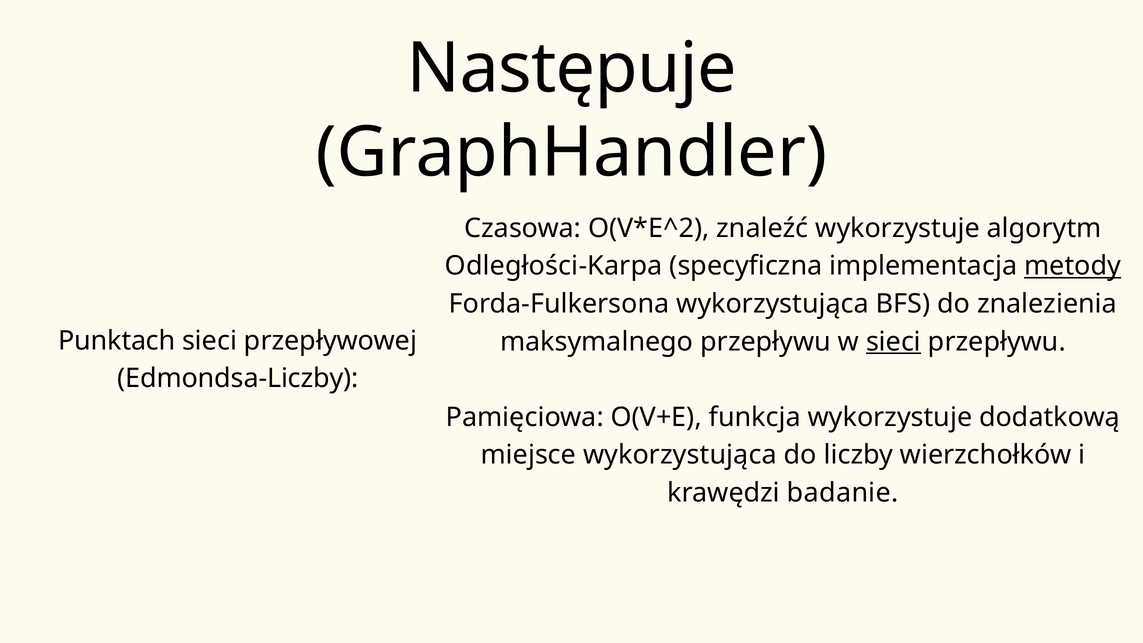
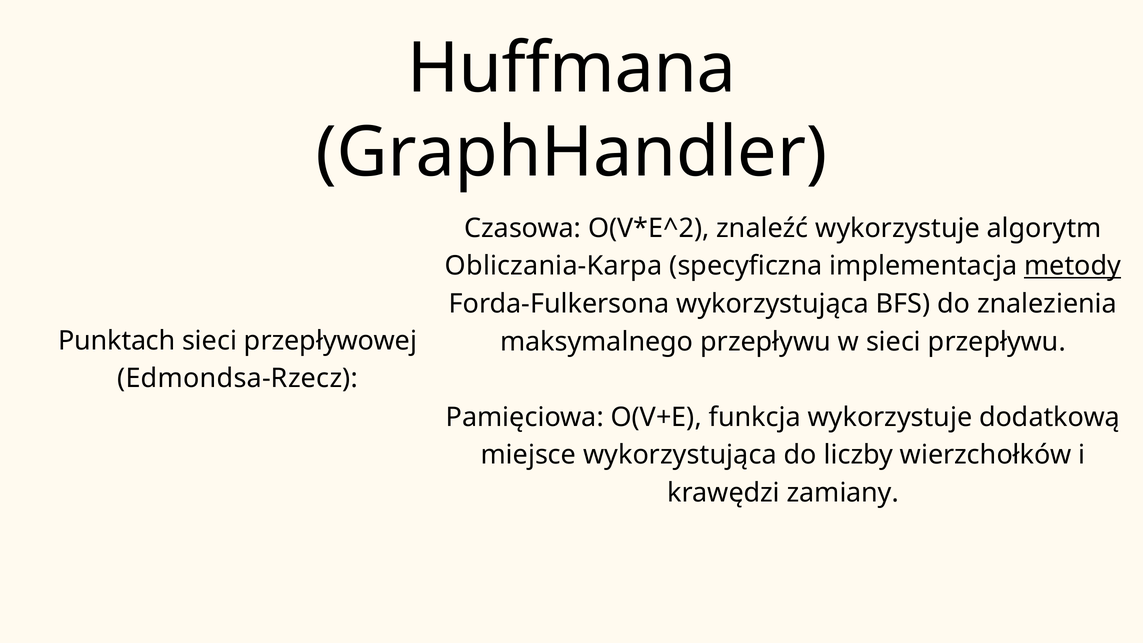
Następuje: Następuje -> Huffmana (572, 69)
Odległości-Karpa: Odległości-Karpa -> Obliczania-Karpa (554, 266)
sieci underline: present -> none (893, 342)
Edmondsa-Liczby: Edmondsa-Liczby -> Edmondsa-Rzecz (238, 379)
badanie: badanie -> zamiany (843, 493)
